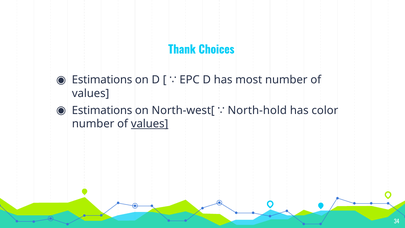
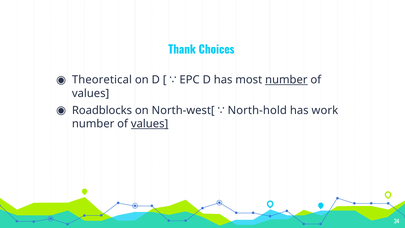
Estimations: Estimations -> Theoretical (102, 80)
number underline: none -> present (286, 80)
Estimations: Estimations -> Roadblocks (102, 110)
color: color -> work (325, 110)
